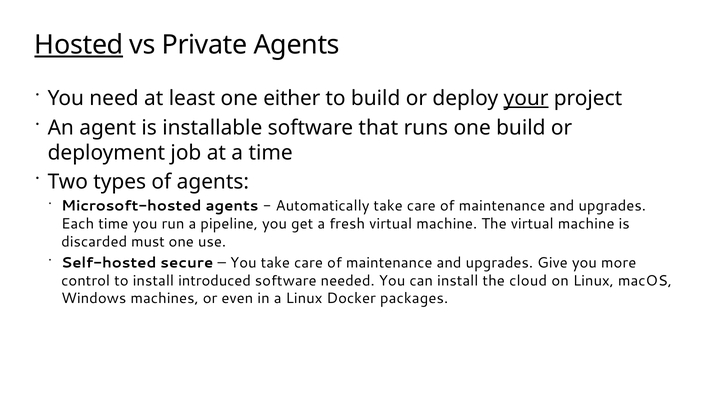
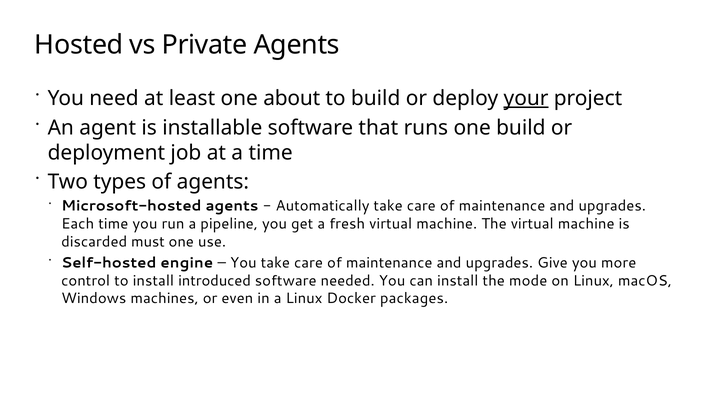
Hosted underline: present -> none (79, 45)
either: either -> about (292, 98)
secure: secure -> engine (187, 263)
cloud: cloud -> mode (528, 280)
